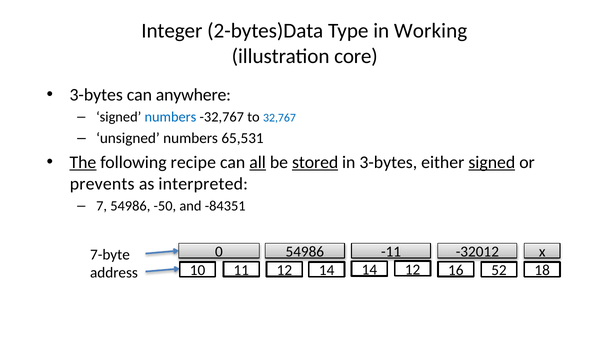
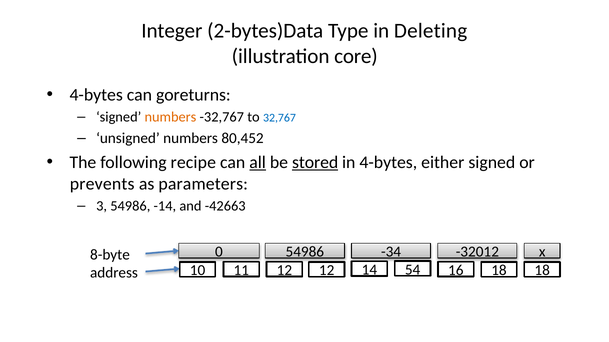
Working: Working -> Deleting (431, 31)
3-bytes: 3-bytes -> 4-bytes (96, 95)
anywhere: anywhere -> goreturns (193, 95)
numbers colour: blue -> orange (170, 117)
65,531: 65,531 -> 80,452 (243, 139)
The underline: present -> none (83, 163)
in 3-bytes: 3-bytes -> 4-bytes (388, 163)
signed underline: present -> none (492, 163)
interpreted: interpreted -> parameters (203, 184)
7: 7 -> 3 (102, 206)
-50: -50 -> -14 (165, 206)
-84351: -84351 -> -42663 (225, 206)
-11: -11 -> -34 (391, 252)
7-byte: 7-byte -> 8-byte (110, 255)
12 14: 14 -> 12 (327, 271)
14 12: 12 -> 54 (413, 270)
16 52: 52 -> 18 (499, 271)
